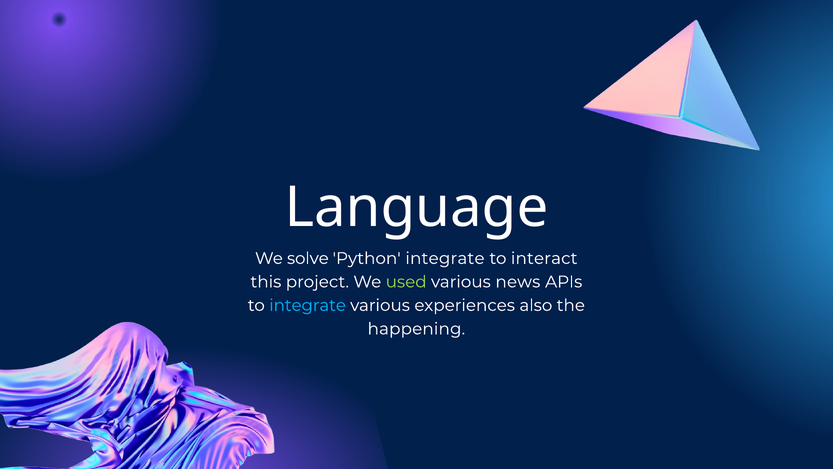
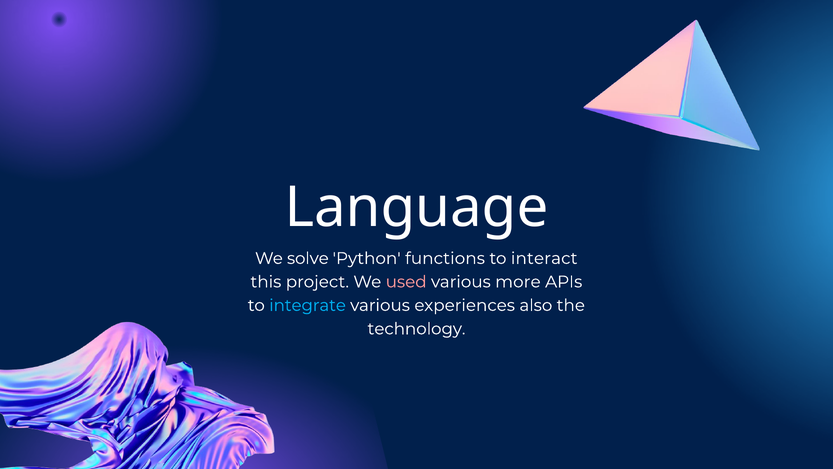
Python integrate: integrate -> functions (445, 258)
used colour: light green -> pink (406, 282)
news: news -> more (518, 282)
happening: happening -> technology (416, 329)
